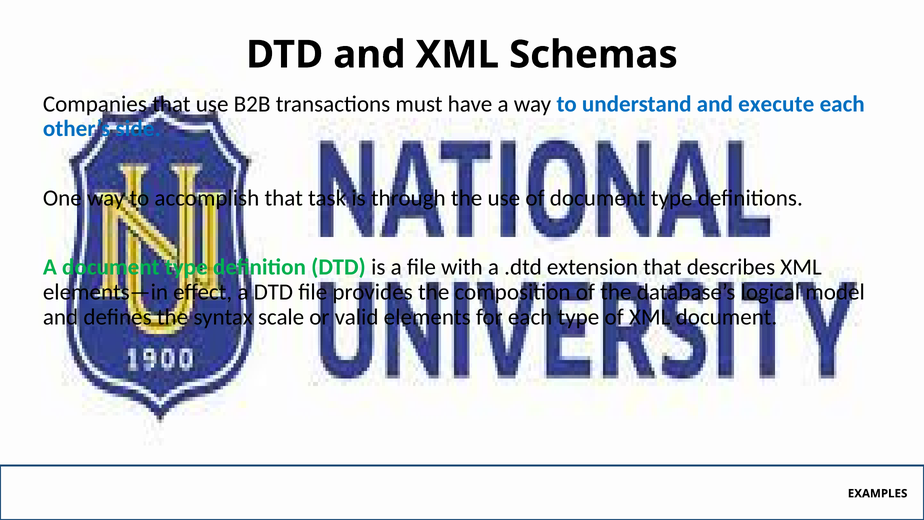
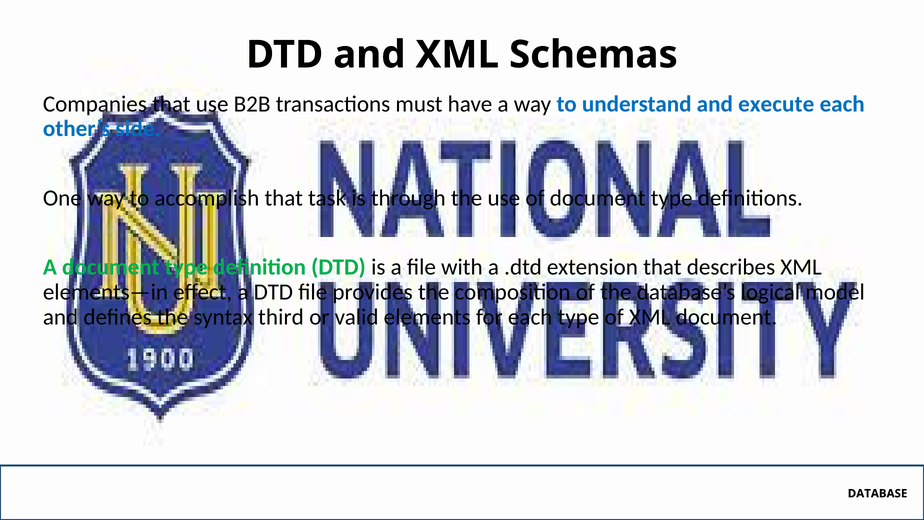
scale: scale -> third (281, 317)
EXAMPLES: EXAMPLES -> DATABASE (878, 493)
